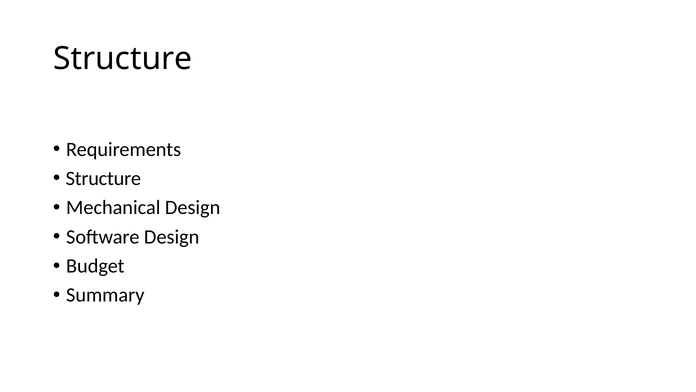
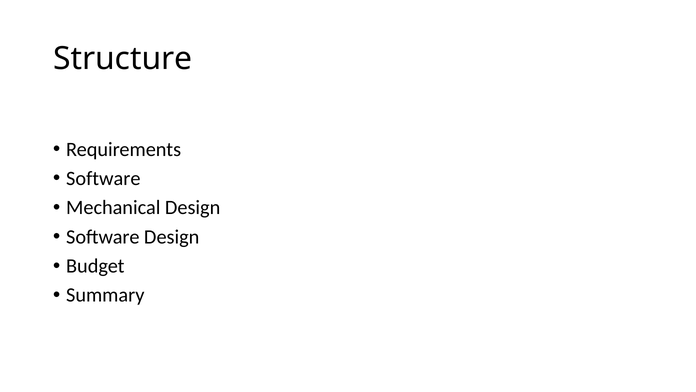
Structure: Structure -> Software (103, 178)
